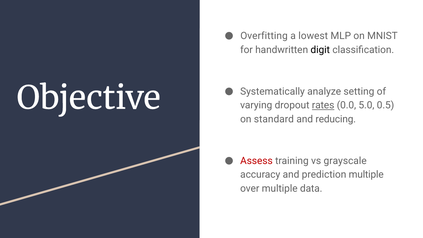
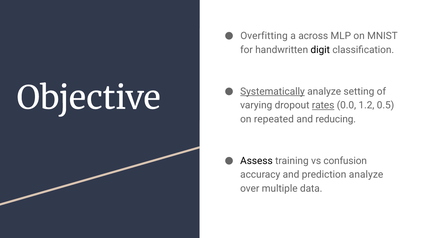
lowest: lowest -> across (313, 36)
Systematically underline: none -> present (273, 91)
5.0: 5.0 -> 1.2 (366, 105)
standard: standard -> repeated (274, 119)
Assess colour: red -> black (256, 161)
grayscale: grayscale -> confusion (345, 161)
prediction multiple: multiple -> analyze (366, 175)
